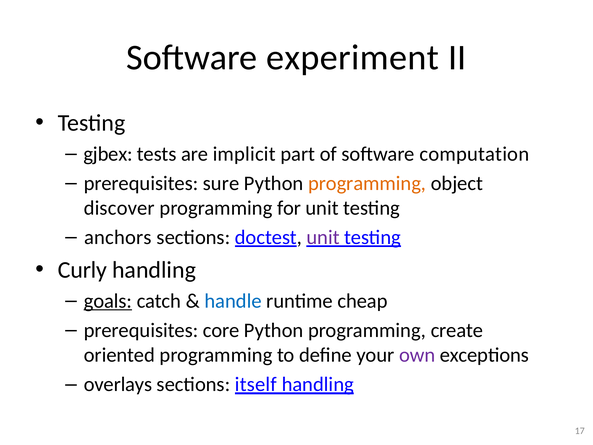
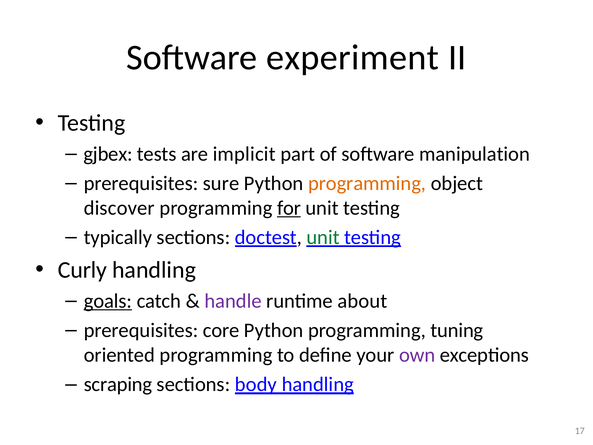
computation: computation -> manipulation (474, 154)
for underline: none -> present (289, 208)
anchors: anchors -> typically (118, 237)
unit colour: purple -> green (323, 237)
handle colour: blue -> purple (233, 301)
cheap: cheap -> about (362, 301)
create: create -> tuning (457, 330)
overlays: overlays -> scraping (118, 384)
itself: itself -> body (256, 384)
